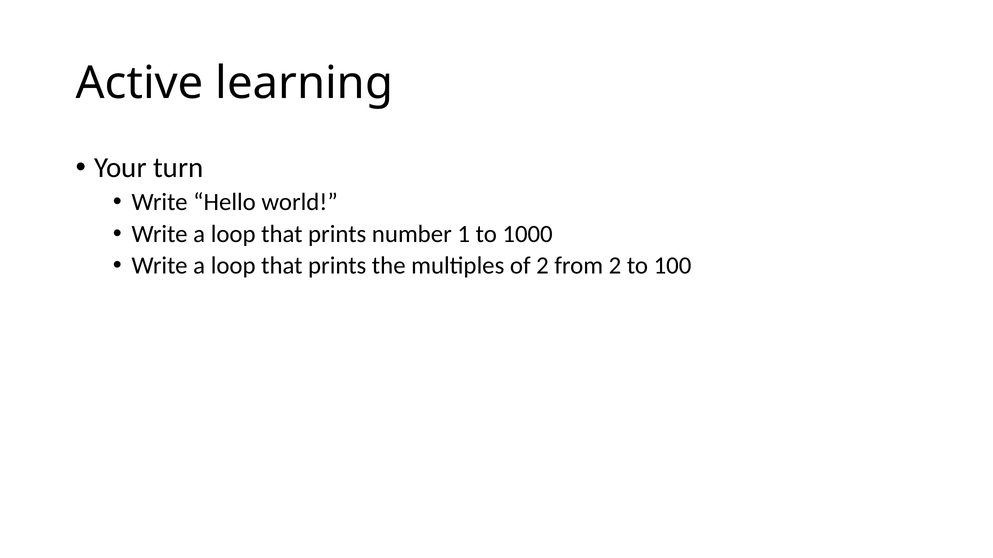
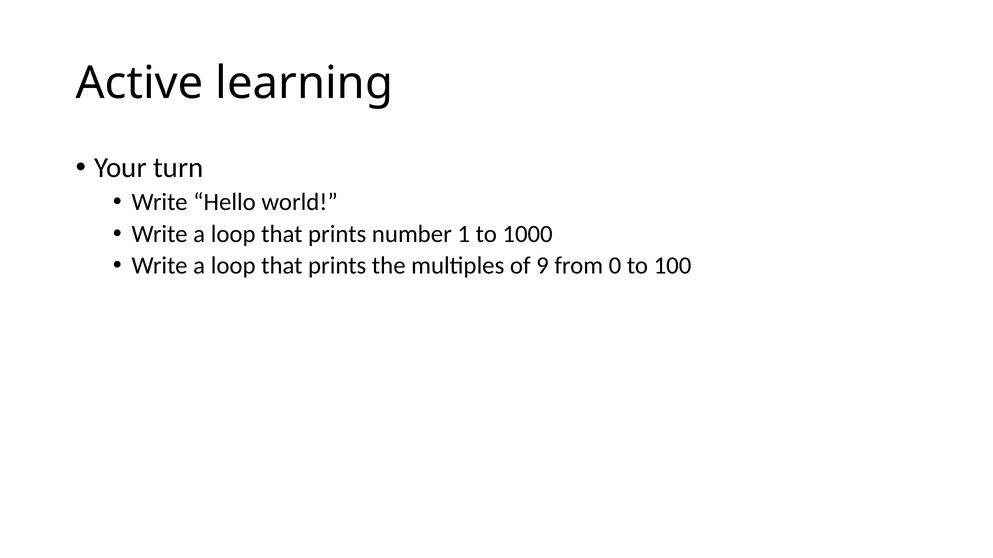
of 2: 2 -> 9 (542, 266)
from 2: 2 -> 0 (615, 266)
